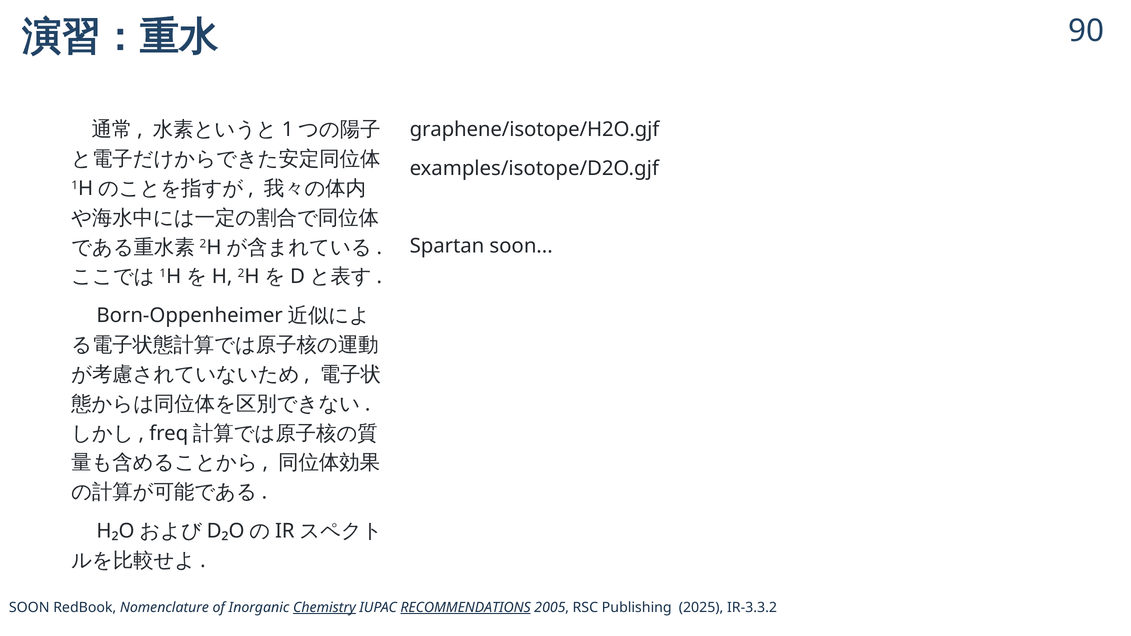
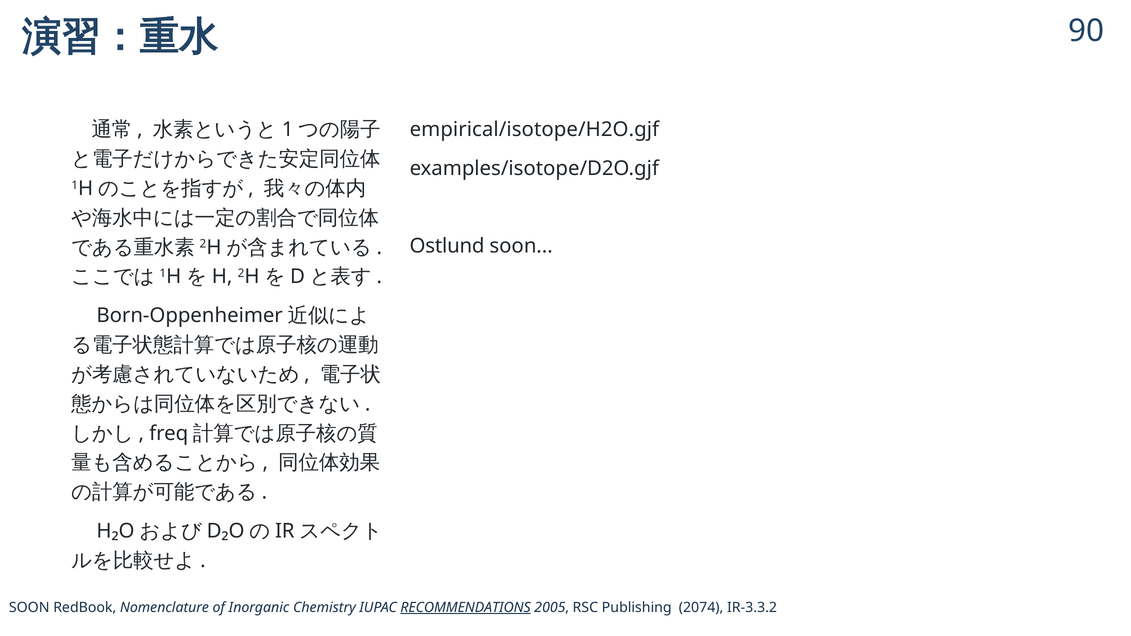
graphene/isotope/H2O.gjf: graphene/isotope/H2O.gjf -> empirical/isotope/H2O.gjf (534, 130)
Spartan: Spartan -> Ostlund (447, 246)
Chemistry underline: present -> none (324, 608)
2025: 2025 -> 2074 (701, 608)
